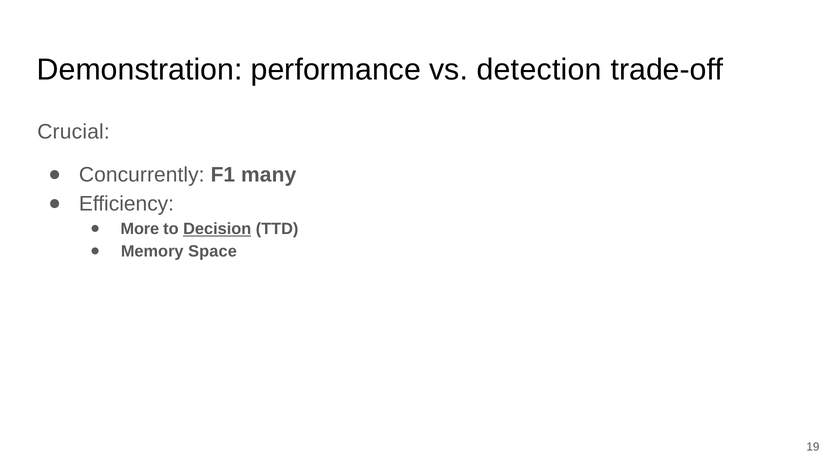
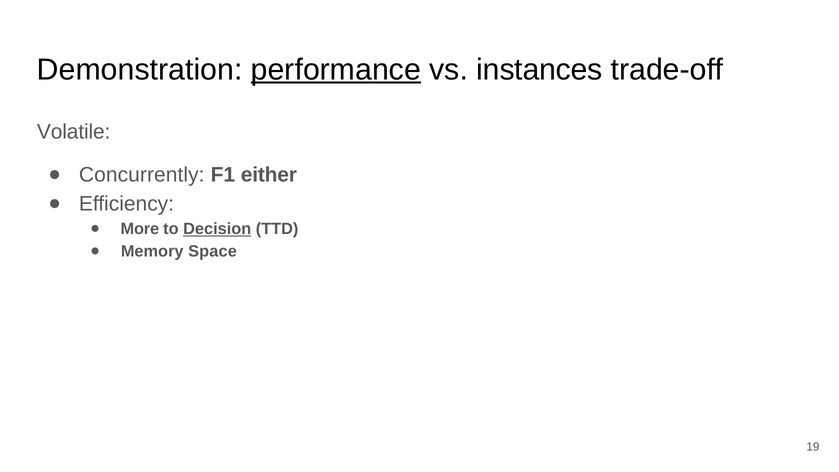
performance underline: none -> present (336, 70)
detection: detection -> instances (539, 70)
Crucial: Crucial -> Volatile (74, 132)
many: many -> either (269, 175)
